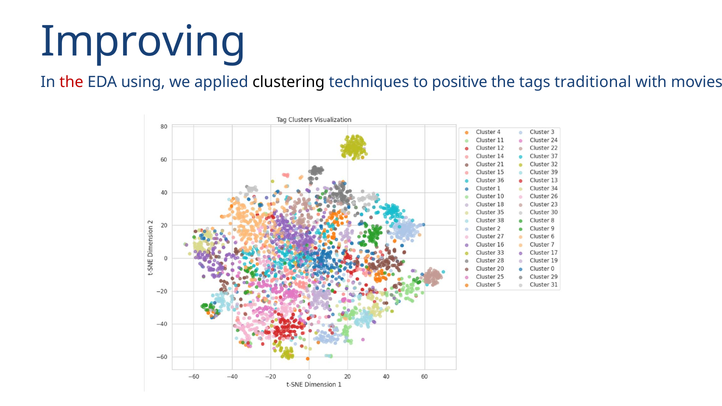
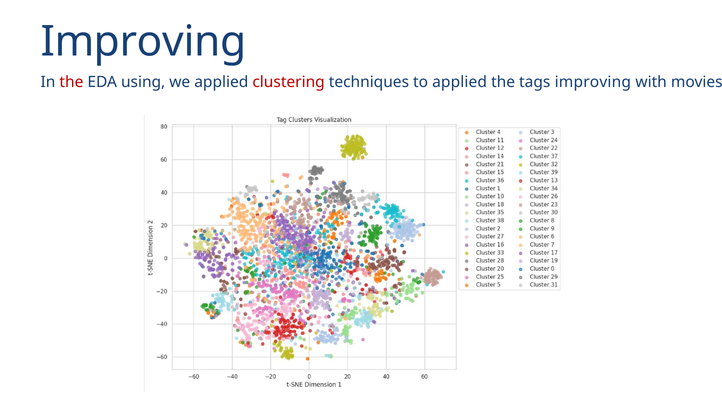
clustering colour: black -> red (289, 82)
to positive: positive -> applied (460, 82)
tags traditional: traditional -> improving (593, 82)
